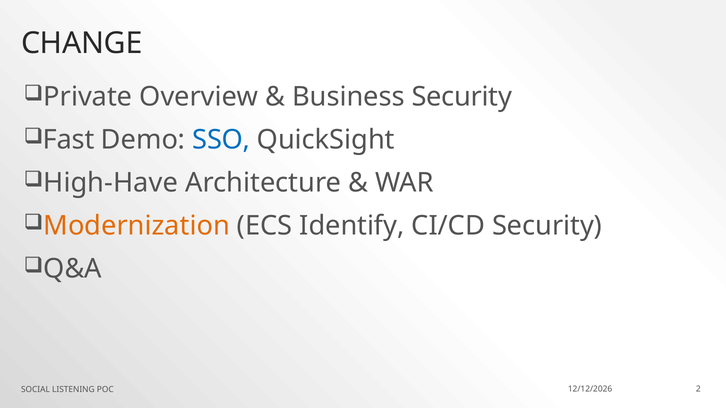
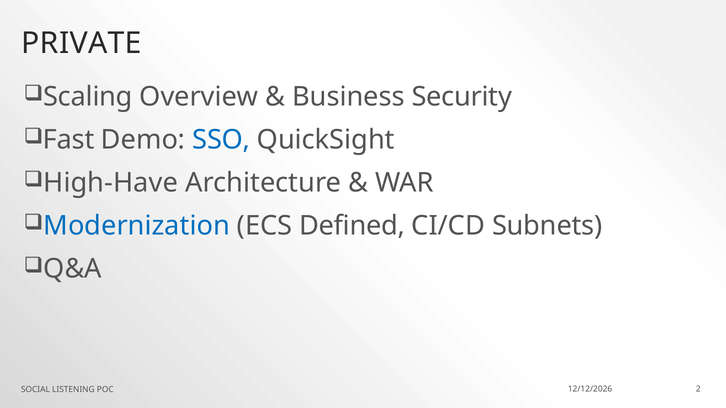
CHANGE: CHANGE -> PRIVATE (82, 43)
Private: Private -> Scaling (88, 97)
Modernization colour: orange -> blue (137, 226)
Identify: Identify -> Defined (352, 226)
CI/CD Security: Security -> Subnets (547, 226)
